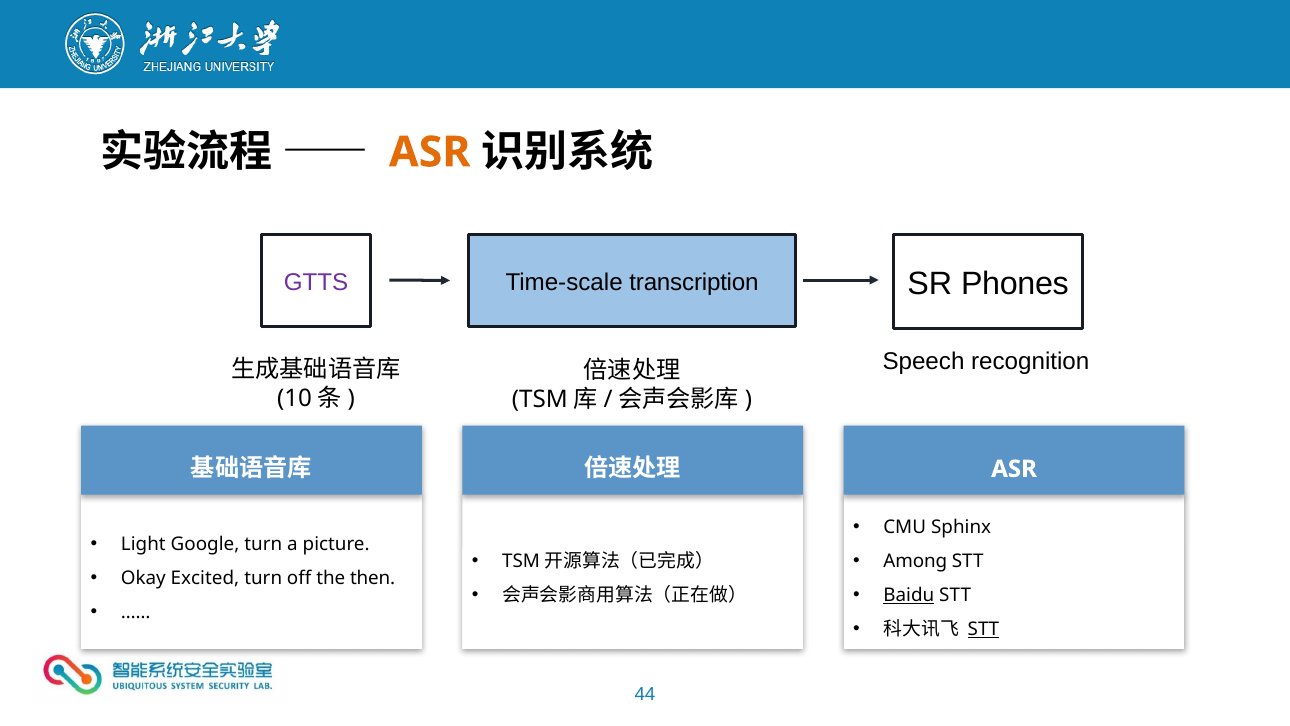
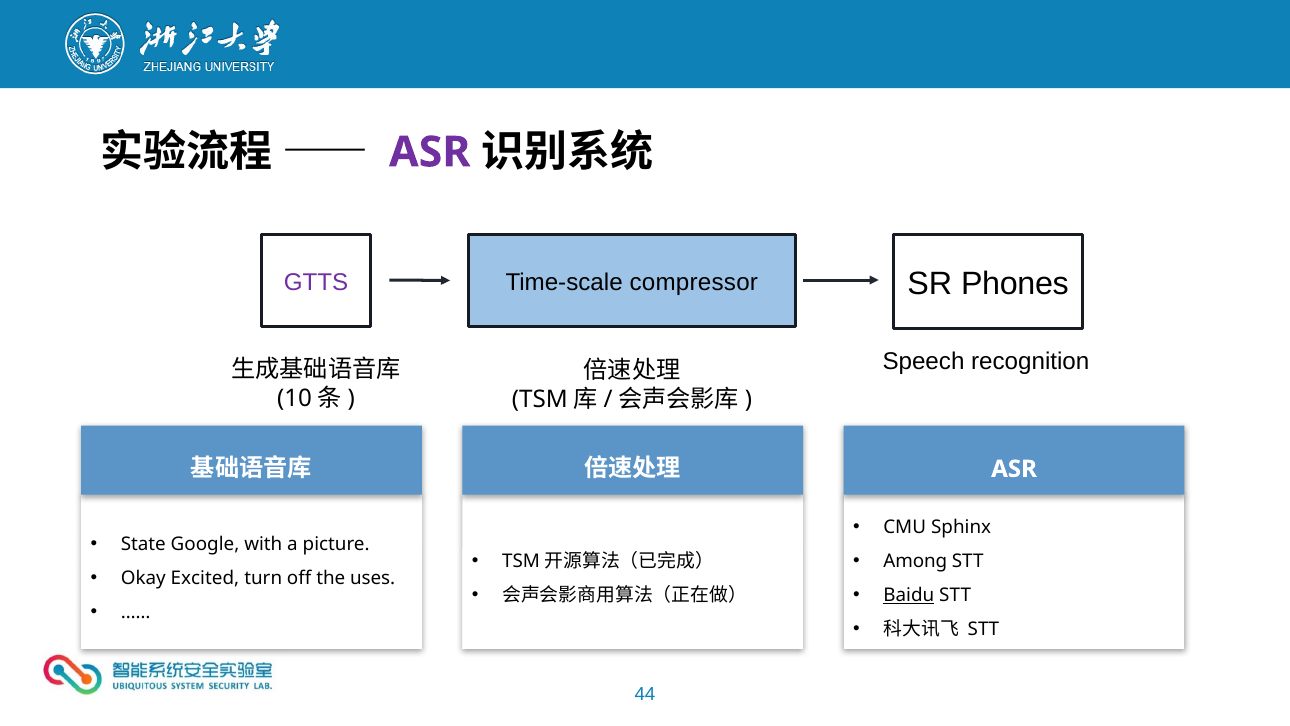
ASR colour: orange -> purple (430, 152)
transcription: transcription -> compressor (694, 282)
Light: Light -> State (143, 544)
Google turn: turn -> with (263, 544)
then: then -> uses (373, 578)
STT underline: present -> none (983, 629)
